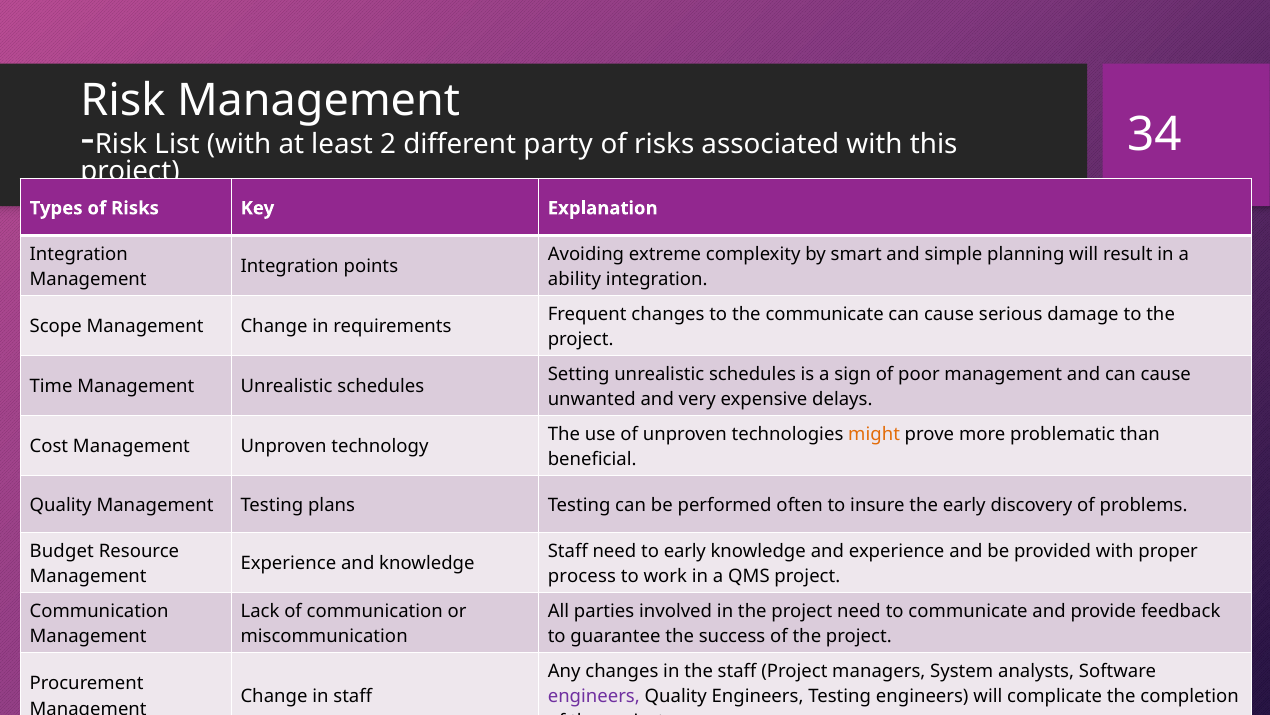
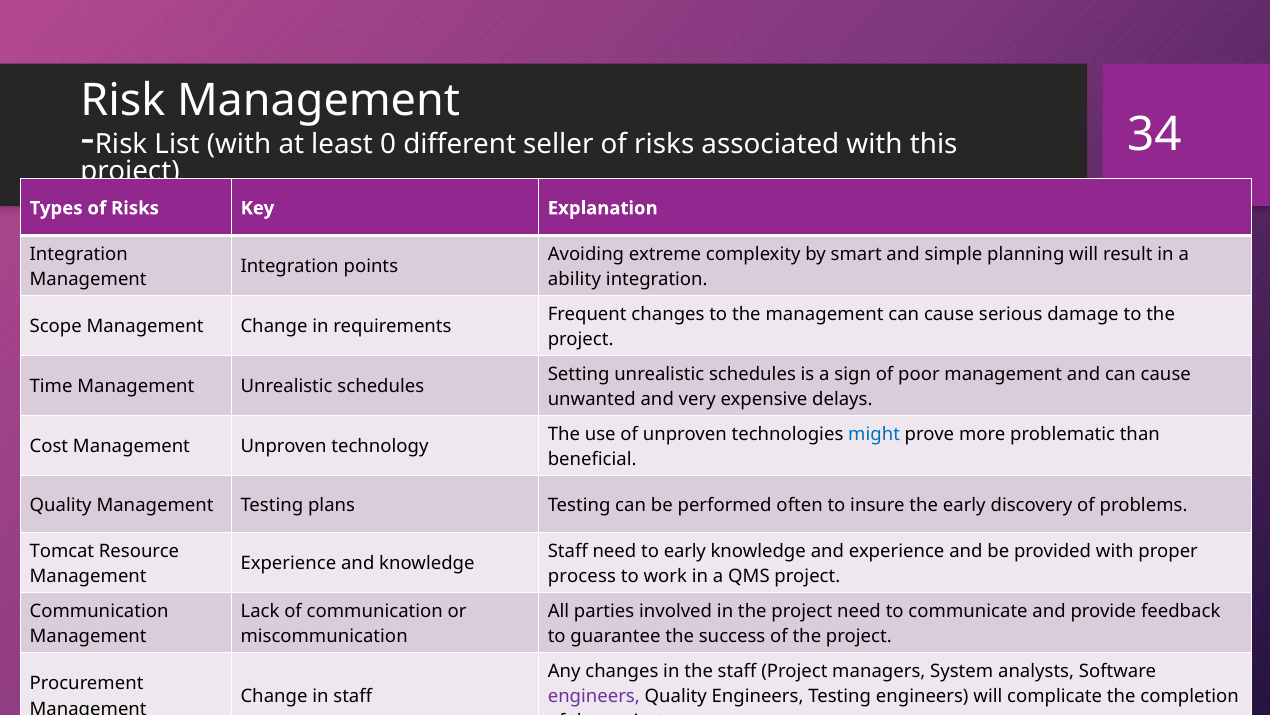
2: 2 -> 0 (388, 145)
party: party -> seller (558, 145)
the communicate: communicate -> management (825, 314)
might colour: orange -> blue (874, 434)
Budget: Budget -> Tomcat (62, 550)
